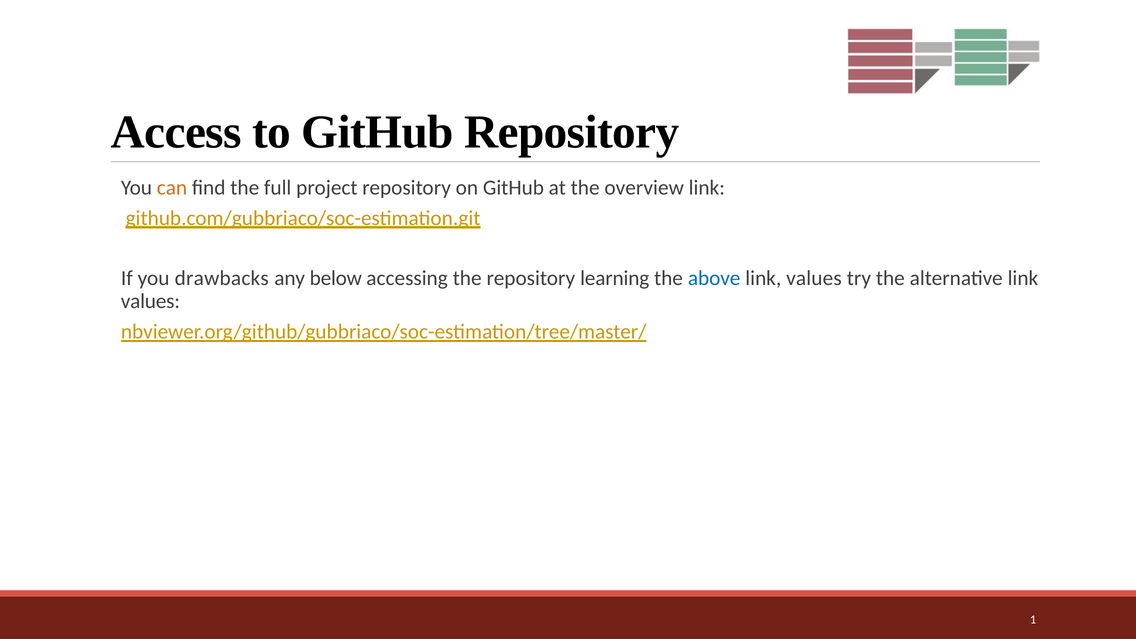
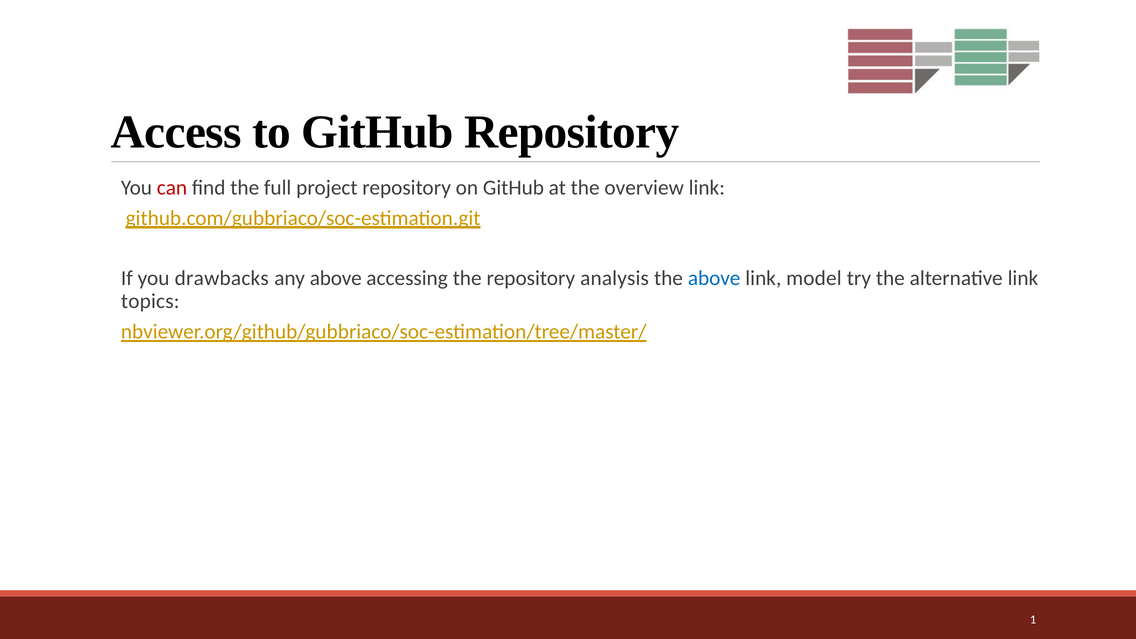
can colour: orange -> red (172, 188)
any below: below -> above (336, 278)
learning: learning -> analysis (615, 278)
values: values -> model (814, 278)
values: values -> topics (150, 301)
